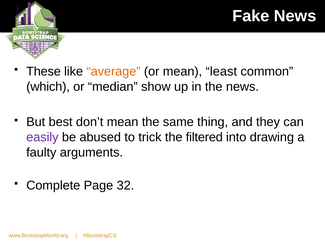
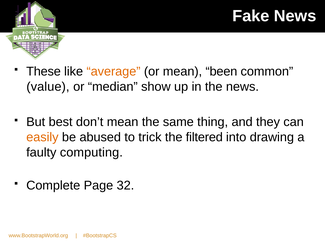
least: least -> been (221, 71)
which: which -> value (48, 86)
easily colour: purple -> orange (42, 137)
arguments: arguments -> computing (91, 152)
